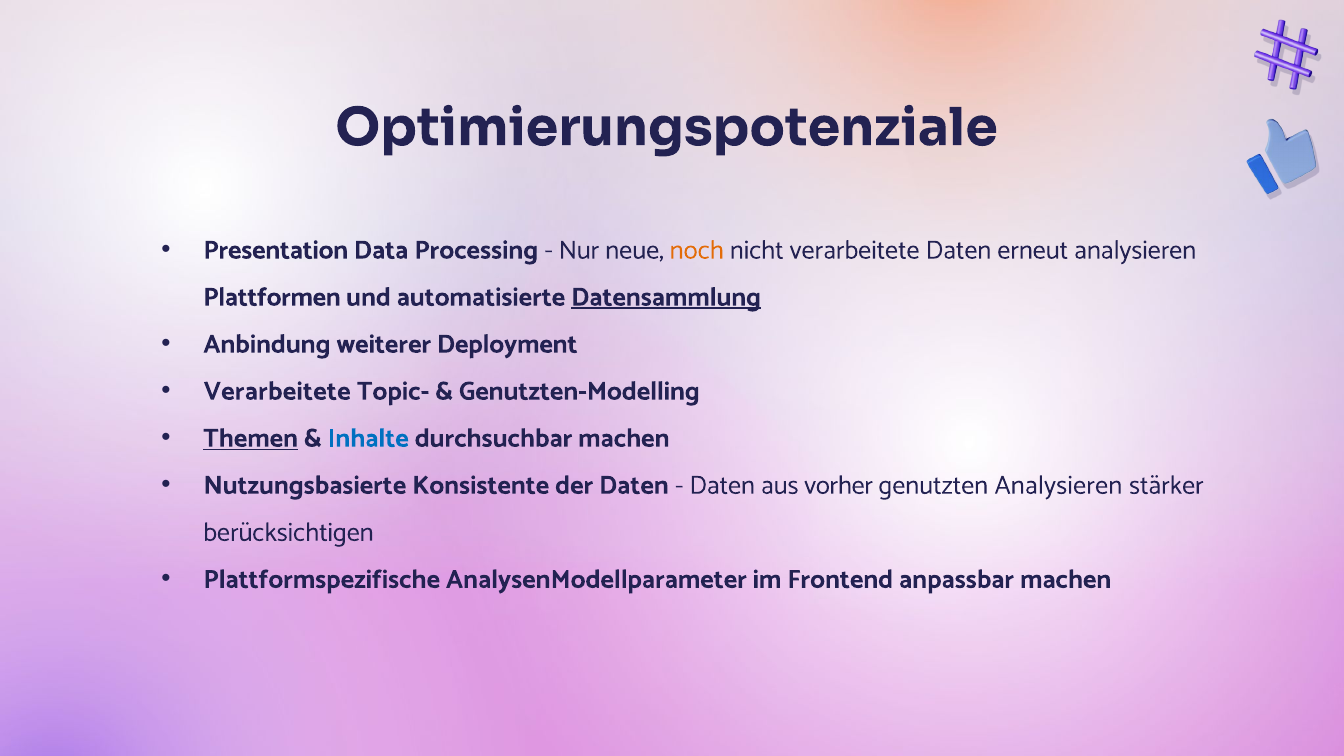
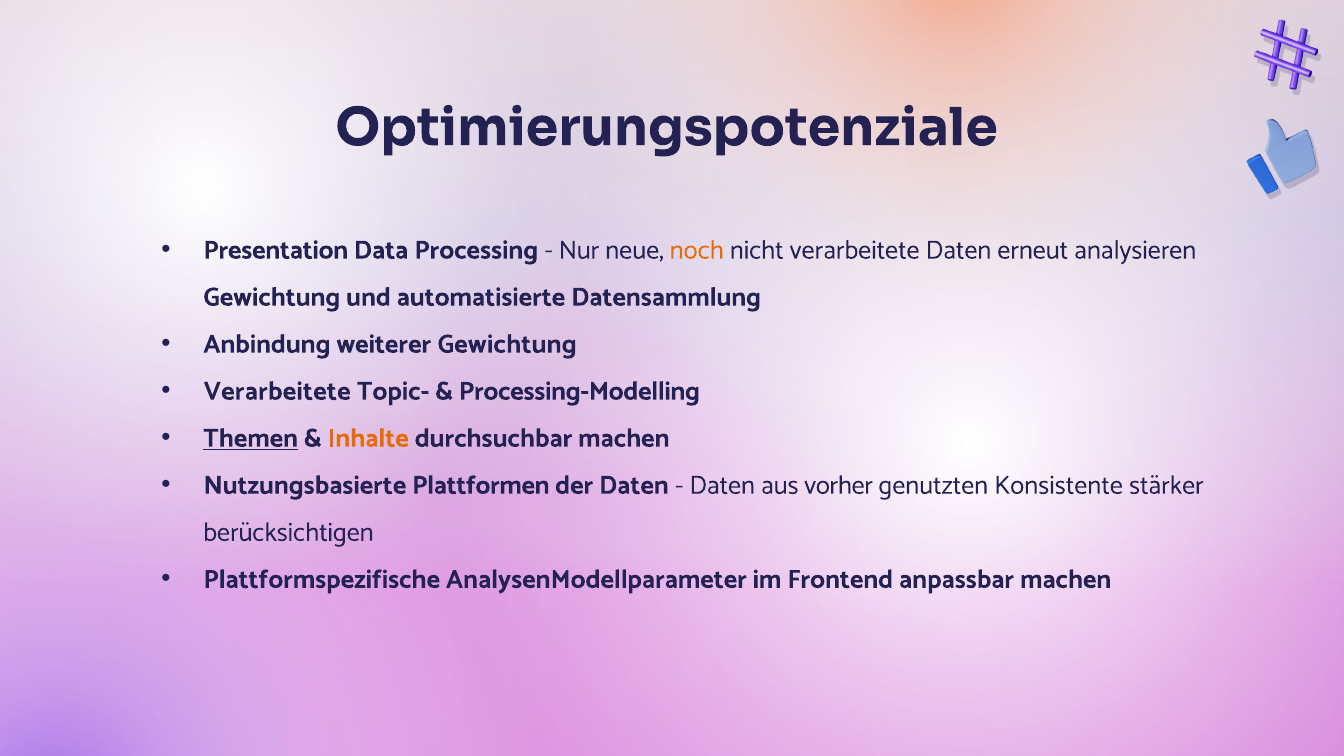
Plattformen: Plattformen -> Gewichtung (272, 297)
Datensammlung underline: present -> none (666, 297)
weiterer Deployment: Deployment -> Gewichtung (507, 344)
Genutzten-Modelling: Genutzten-Modelling -> Processing-Modelling (579, 391)
Inhalte colour: blue -> orange (368, 438)
Konsistente: Konsistente -> Plattformen (481, 485)
genutzten Analysieren: Analysieren -> Konsistente (1059, 485)
